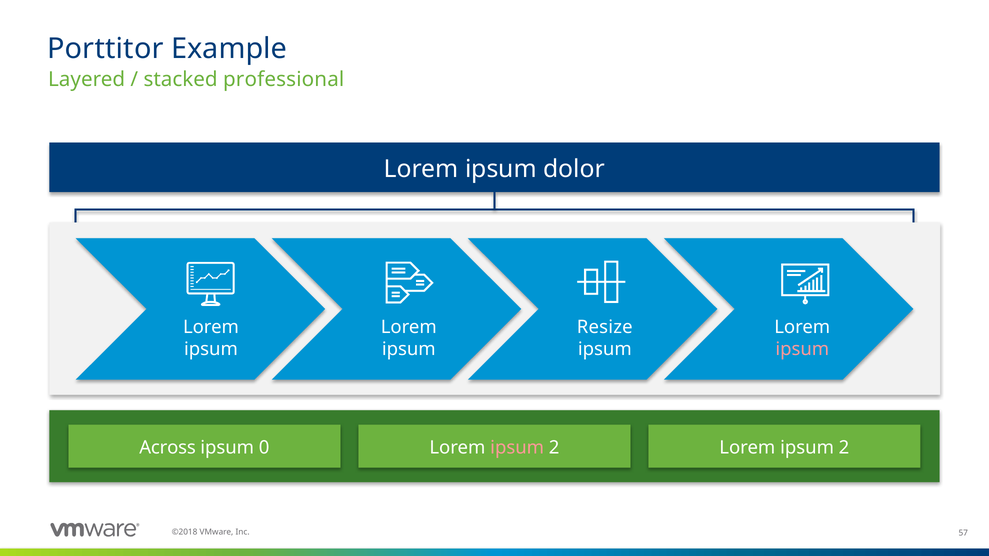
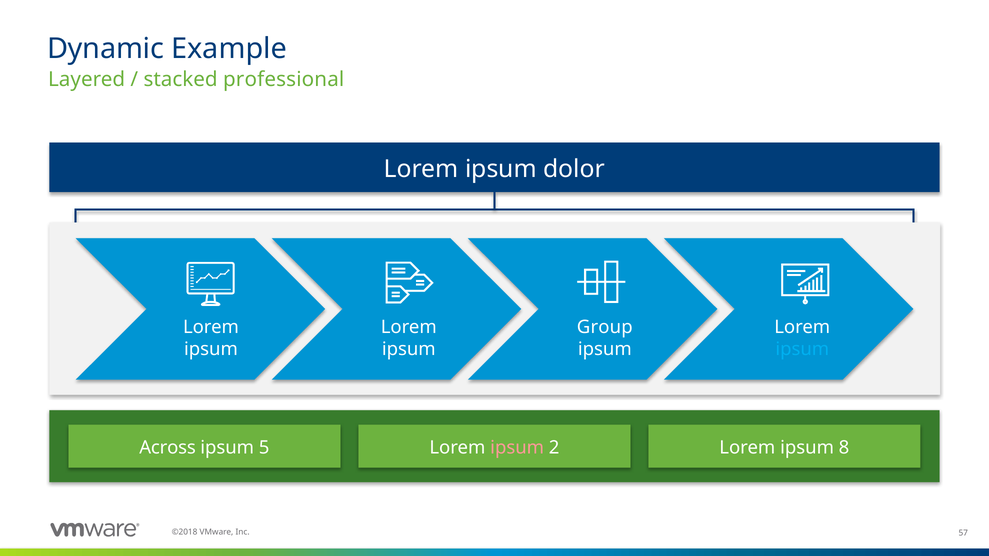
Porttitor: Porttitor -> Dynamic (106, 49)
Resize: Resize -> Group (605, 327)
ipsum colour: pink -> light blue (802, 350)
0: 0 -> 5 (264, 448)
2 Lorem ipsum 2: 2 -> 8 (844, 448)
